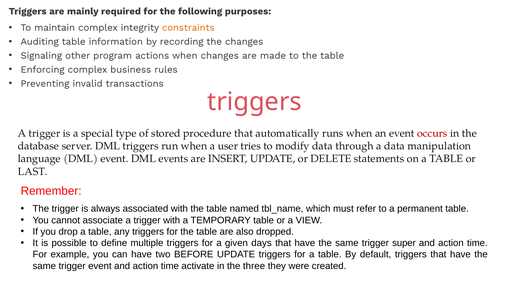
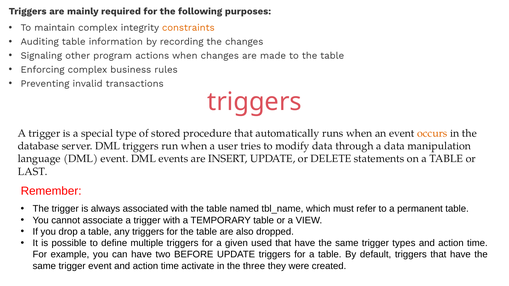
occurs colour: red -> orange (432, 134)
days: days -> used (262, 243)
super: super -> types (404, 243)
